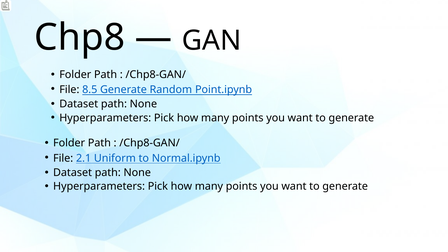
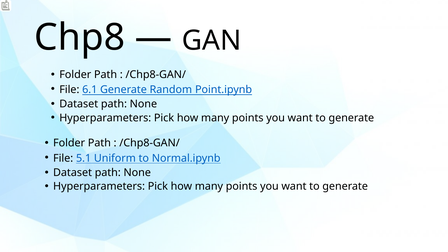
8.5: 8.5 -> 6.1 (90, 90)
2.1: 2.1 -> 5.1 (84, 158)
